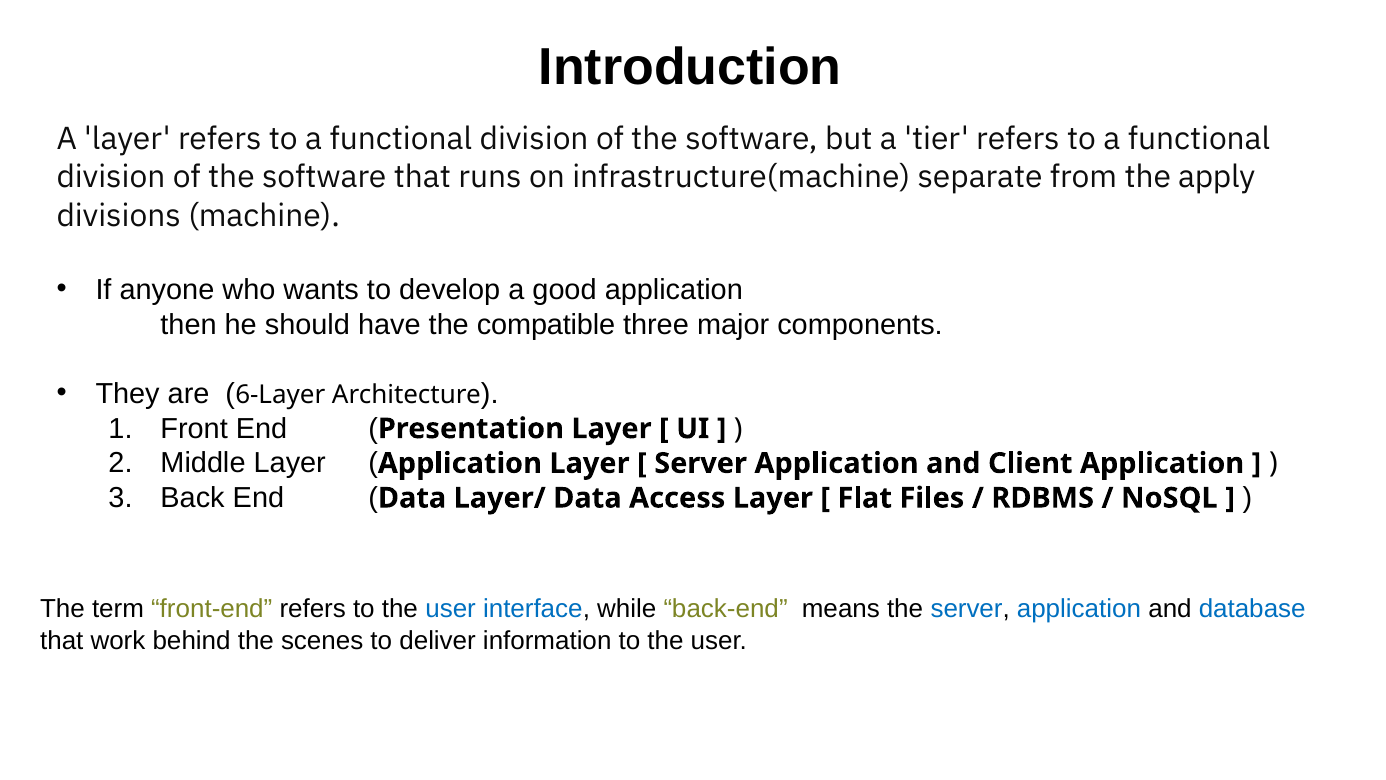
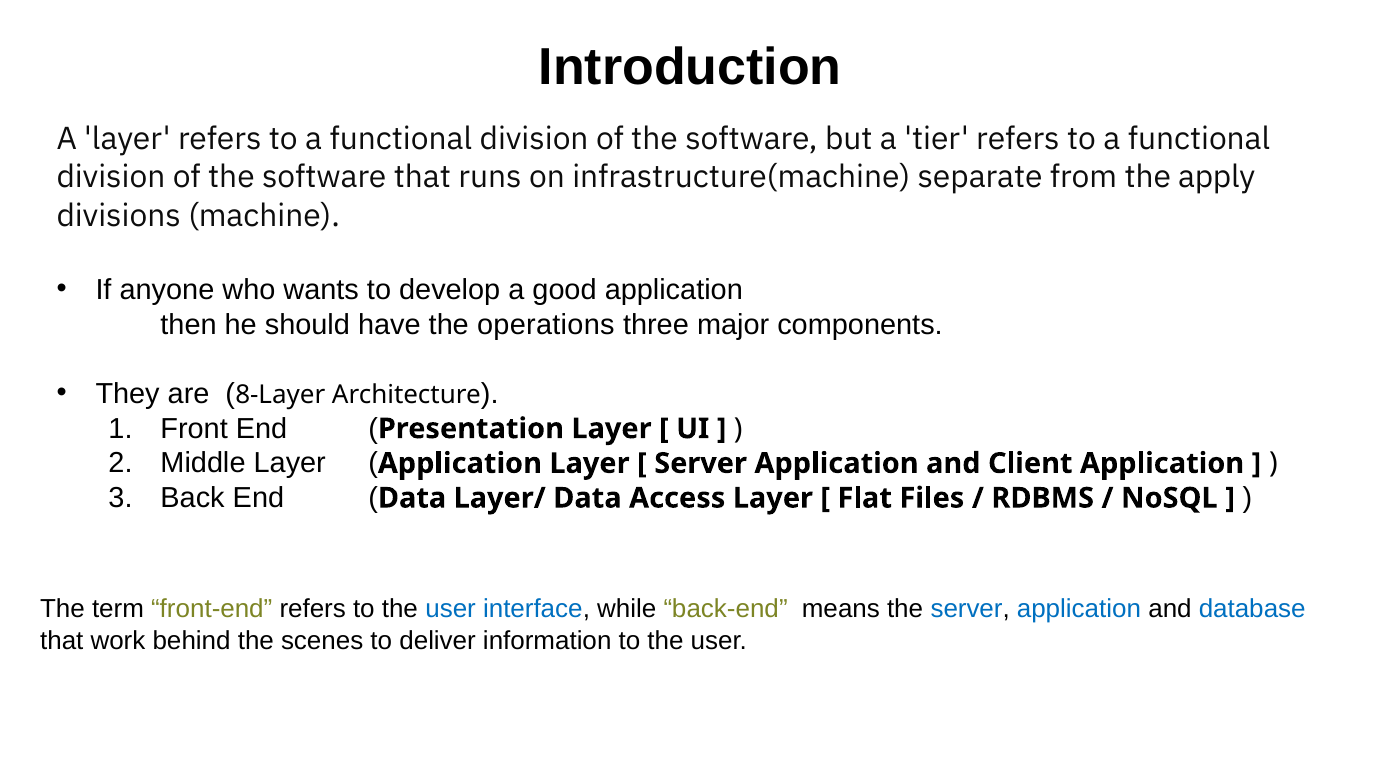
compatible: compatible -> operations (546, 324)
6-Layer: 6-Layer -> 8-Layer (280, 395)
